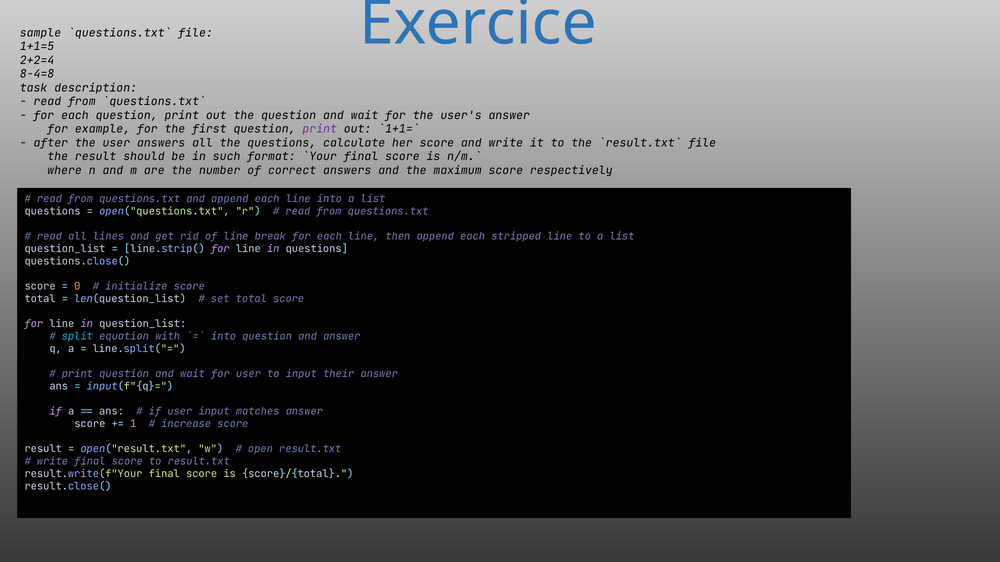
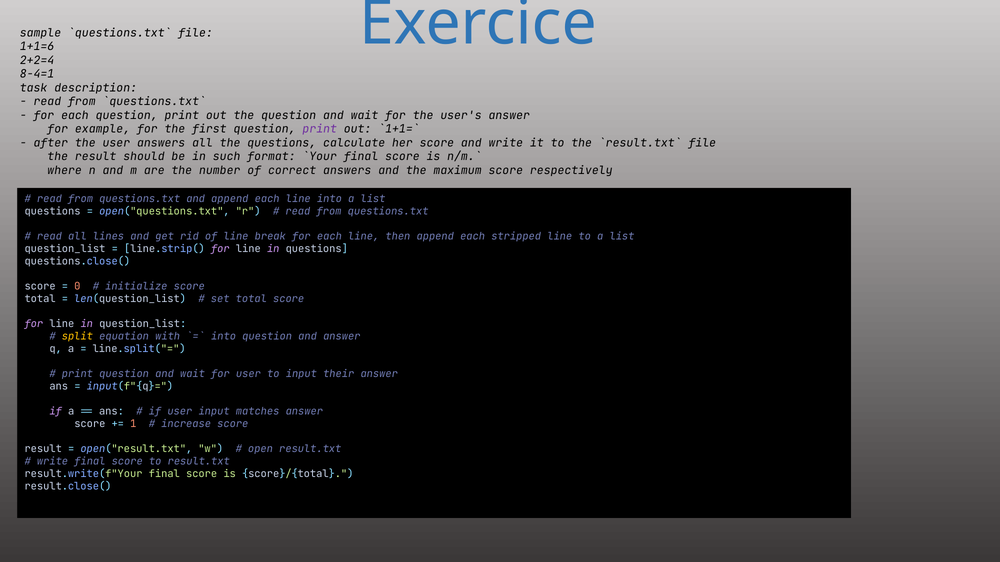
1+1=5: 1+1=5 -> 1+1=6 (37, 47)
8-4=8: 8-4=8 -> 8-4=1 (37, 74)
split colour: light blue -> yellow (77, 336)
